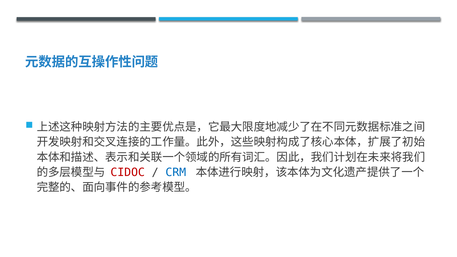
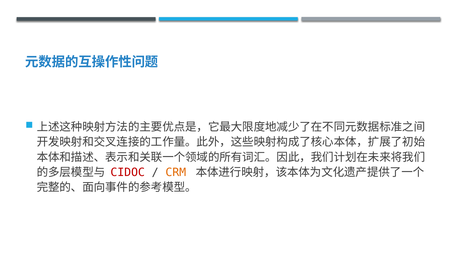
CRM colour: blue -> orange (176, 172)
